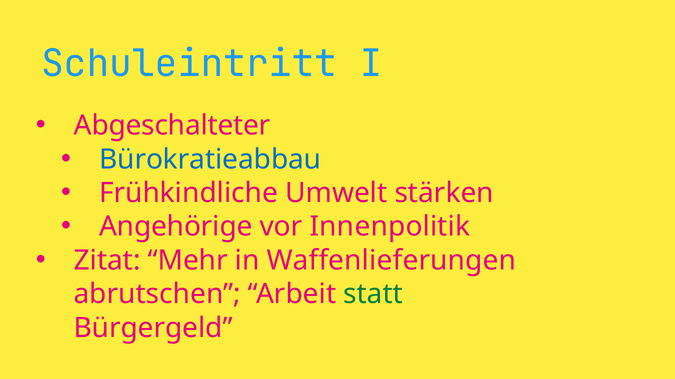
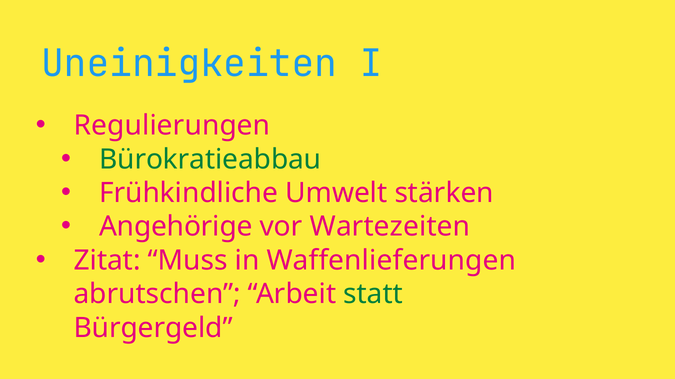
Schuleintritt: Schuleintritt -> Uneinigkeiten (189, 64)
Abgeschalteter: Abgeschalteter -> Regulierungen (172, 126)
Bürokratieabbau colour: blue -> green (210, 160)
Innenpolitik: Innenpolitik -> Wartezeiten (390, 227)
Mehr: Mehr -> Muss (188, 261)
